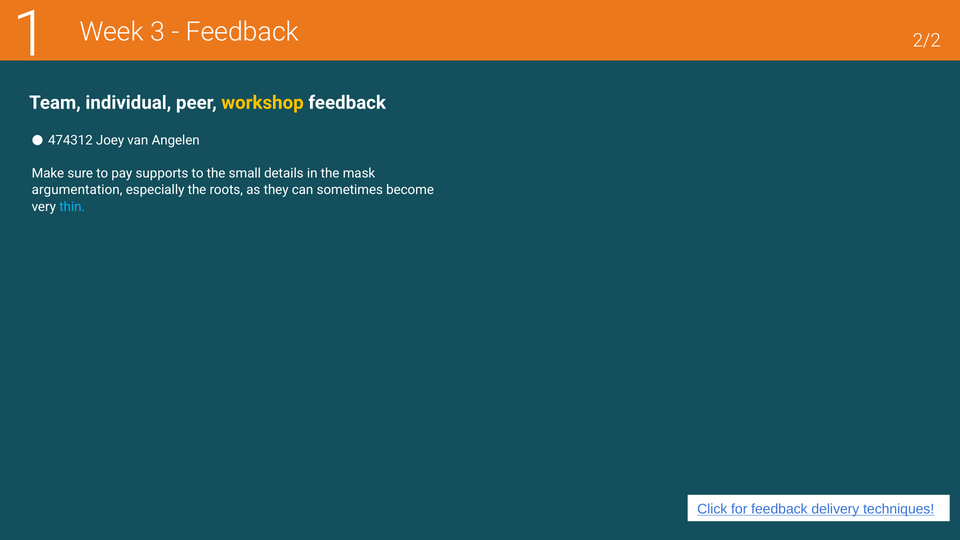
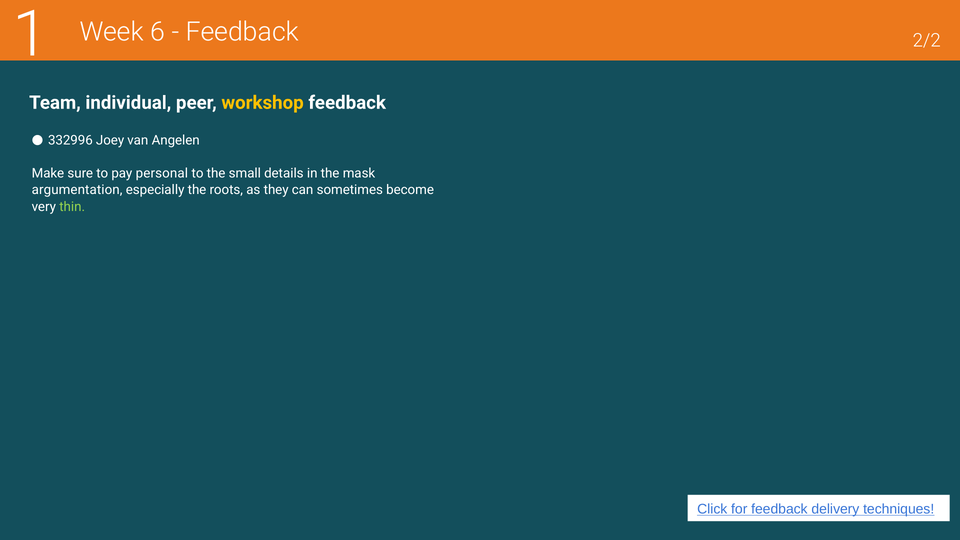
3: 3 -> 6 (158, 32)
474312: 474312 -> 332996 (70, 140)
supports: supports -> personal (162, 173)
thin colour: light blue -> light green (72, 207)
